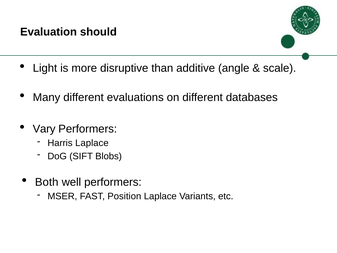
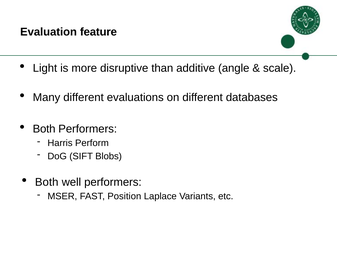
should: should -> feature (98, 32)
Vary: Vary -> Both (44, 129)
Harris Laplace: Laplace -> Perform (92, 143)
